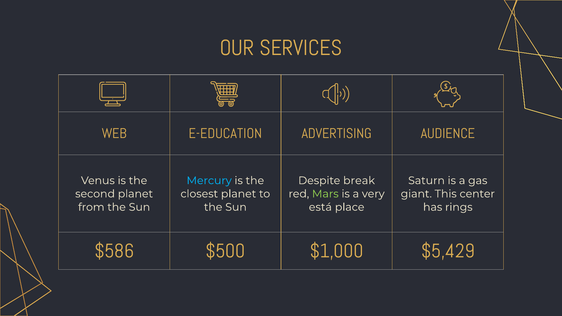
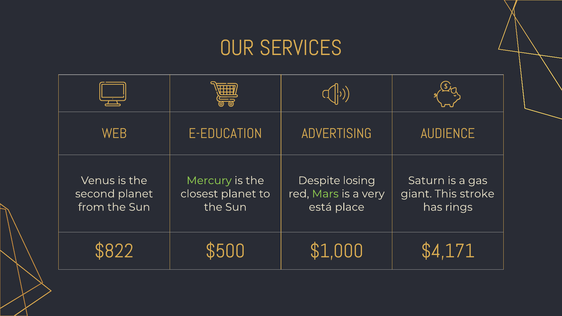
Mercury colour: light blue -> light green (209, 181)
break: break -> losing (359, 181)
center: center -> stroke (477, 194)
$586: $586 -> $822 (114, 251)
$5,429: $5,429 -> $4,171 (448, 251)
